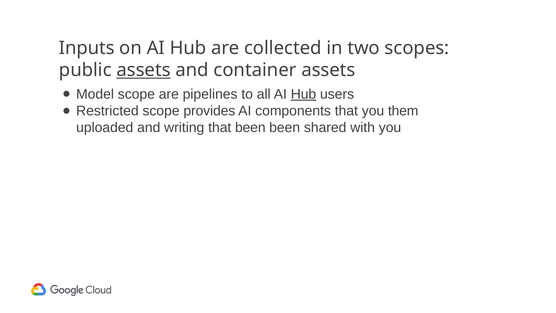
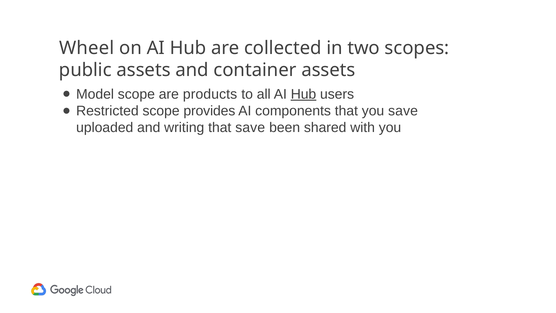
Inputs: Inputs -> Wheel (87, 48)
assets underline: present -> none (144, 70)
pipelines: pipelines -> products (210, 94)
you them: them -> save (403, 111)
that been: been -> save (250, 127)
